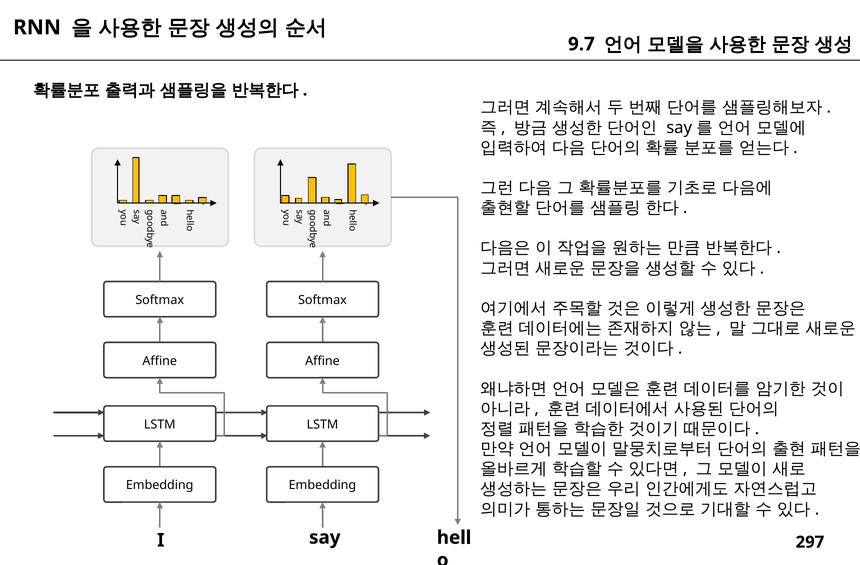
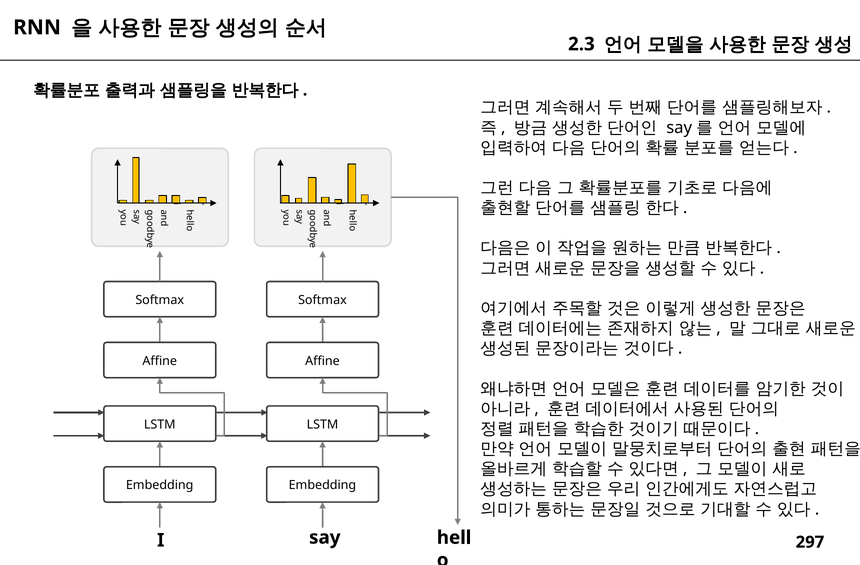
9.7: 9.7 -> 2.3 (581, 44)
